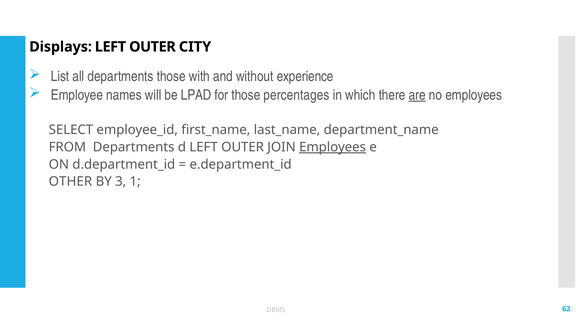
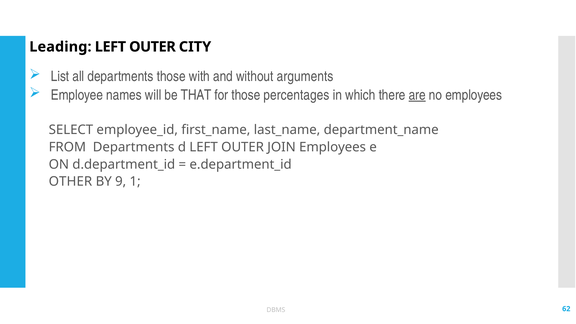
Displays: Displays -> Leading (60, 47)
experience: experience -> arguments (305, 76)
LPAD: LPAD -> THAT (196, 95)
Employees underline: present -> none (333, 147)
3: 3 -> 9 (121, 182)
